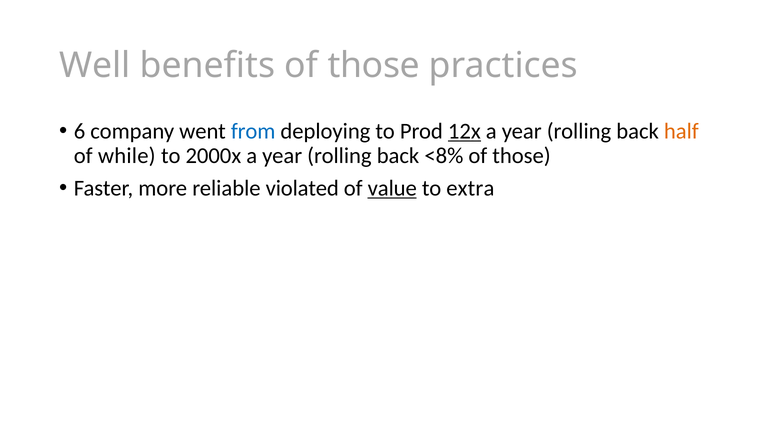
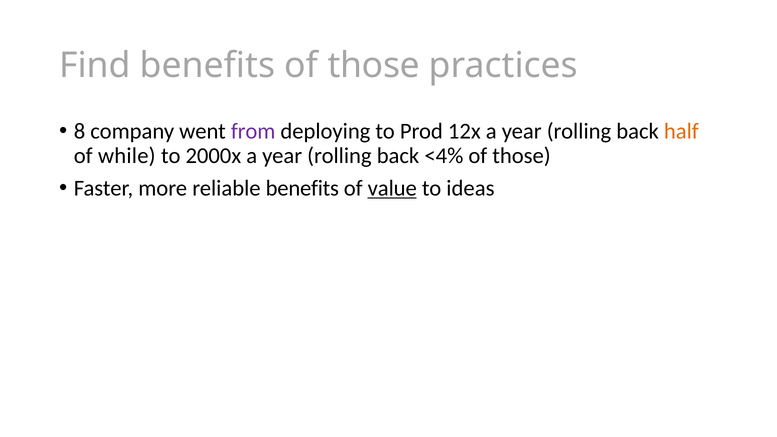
Well: Well -> Find (95, 65)
6: 6 -> 8 (80, 131)
from colour: blue -> purple (253, 131)
12x underline: present -> none (464, 131)
<8%: <8% -> <4% (444, 156)
reliable violated: violated -> benefits (302, 188)
extra: extra -> ideas (470, 188)
